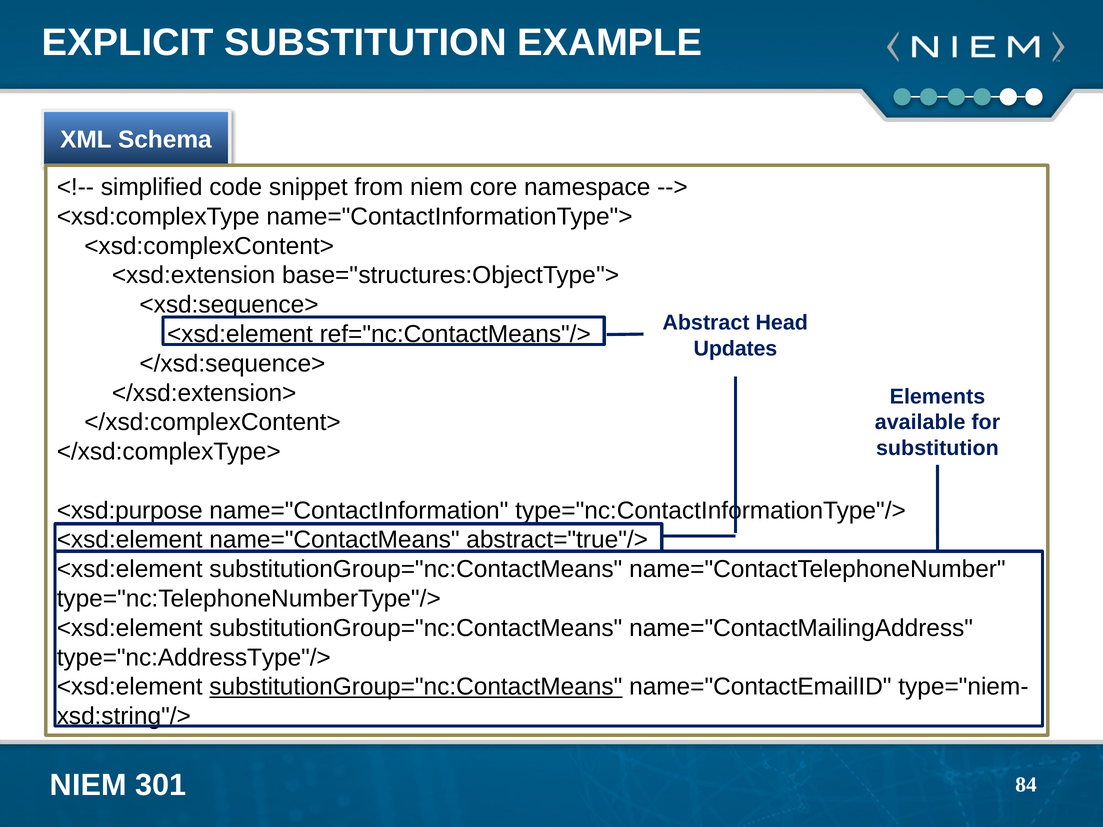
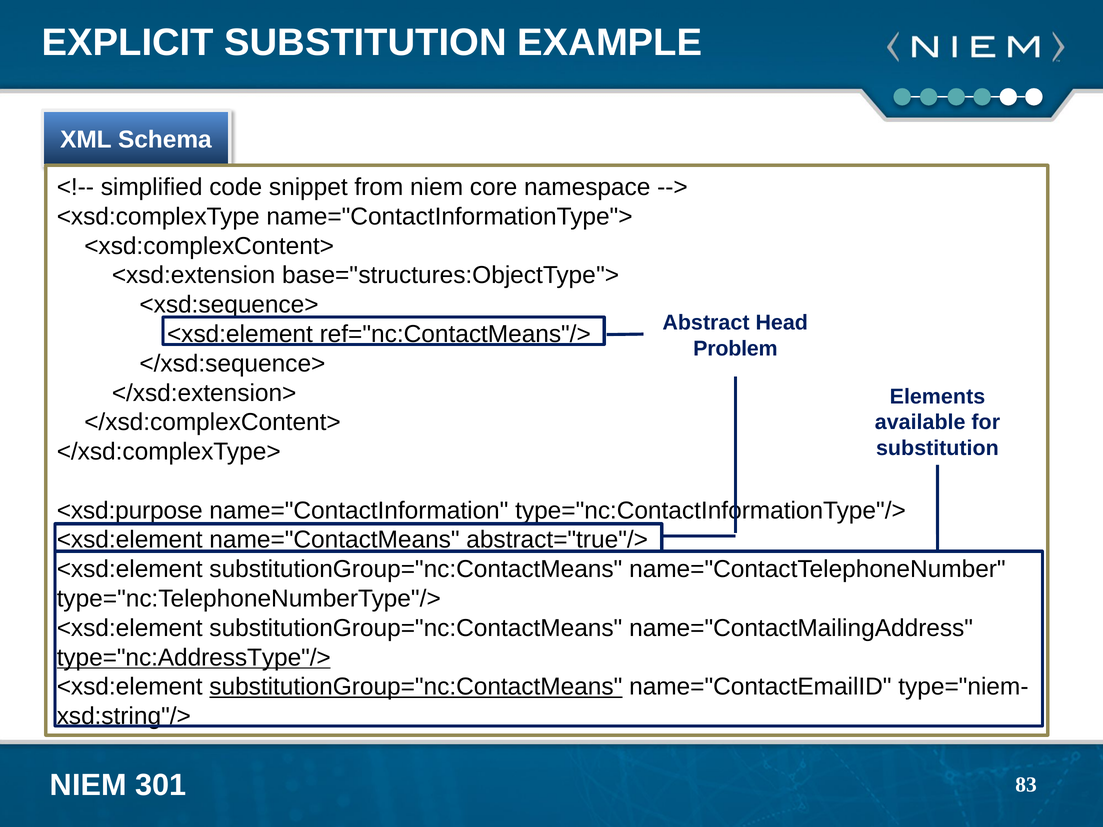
Updates: Updates -> Problem (735, 349)
type="nc:AddressType"/> underline: none -> present (194, 658)
84: 84 -> 83 (1026, 785)
